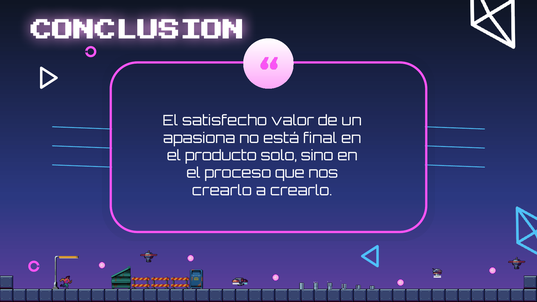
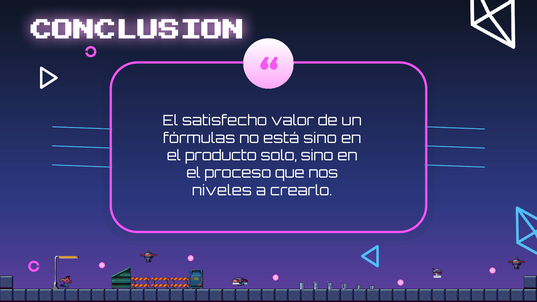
apasiona: apasiona -> fórmulas (199, 138)
está final: final -> sino (320, 138)
crearlo: crearlo -> niveles (222, 191)
